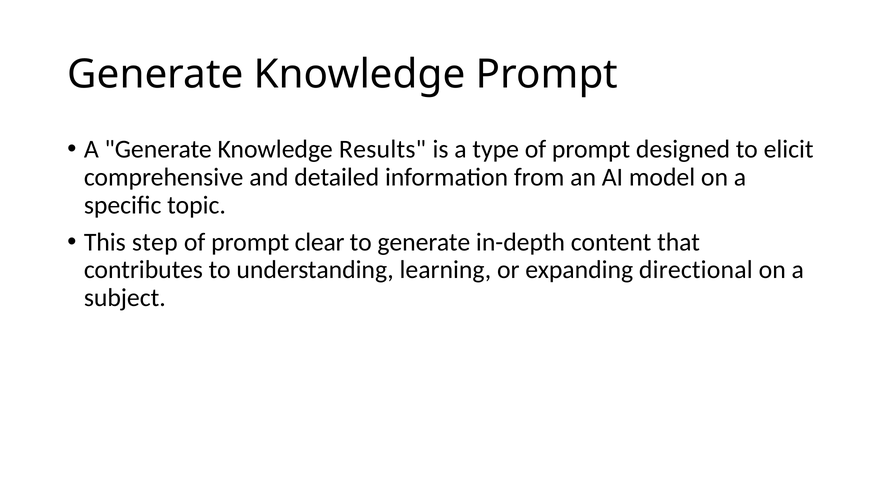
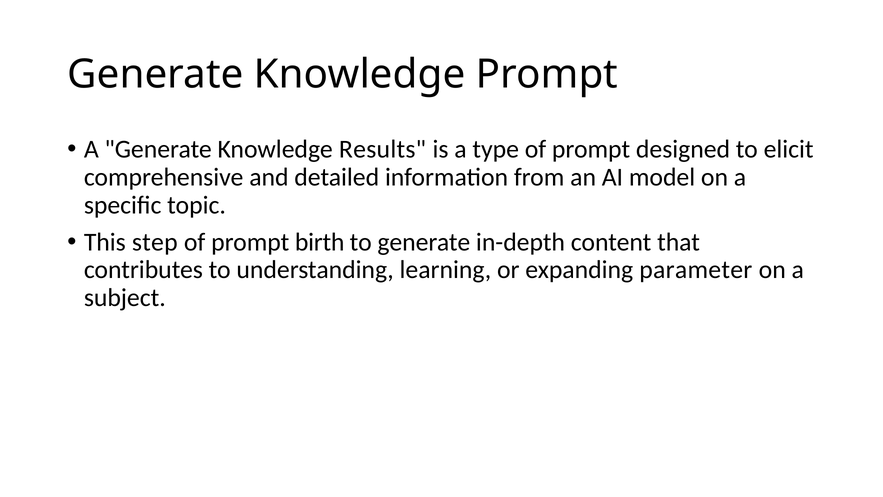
clear: clear -> birth (320, 242)
directional: directional -> parameter (696, 270)
